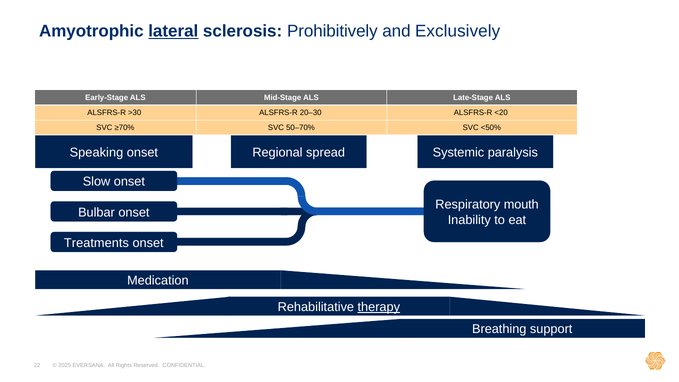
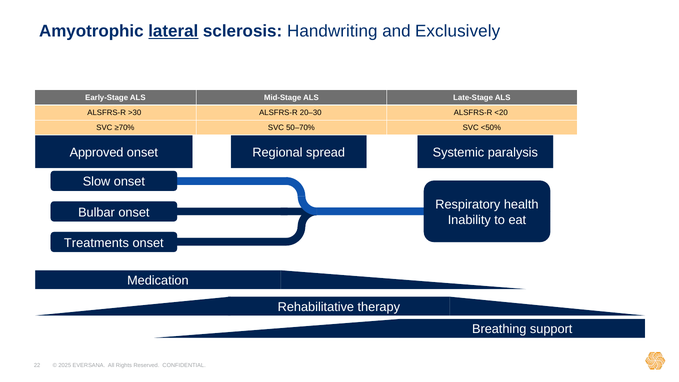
Prohibitively: Prohibitively -> Handwriting (332, 31)
Speaking: Speaking -> Approved (97, 153)
mouth: mouth -> health (521, 205)
therapy underline: present -> none (379, 307)
